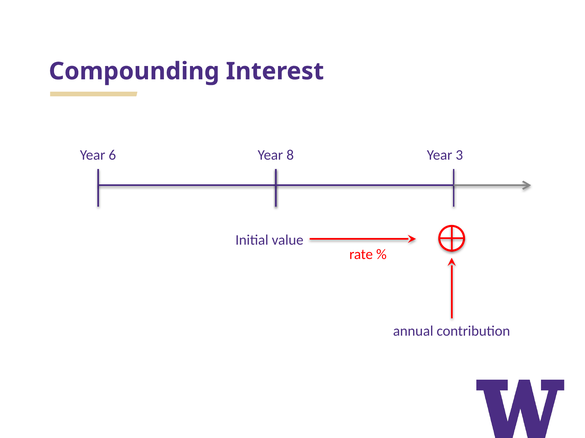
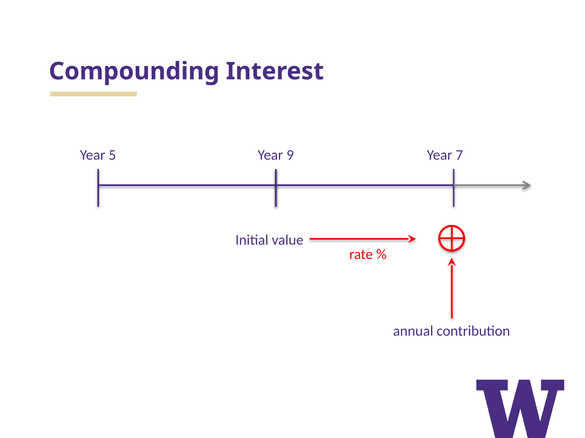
6: 6 -> 5 (112, 155)
8: 8 -> 9 (290, 155)
3: 3 -> 7 (459, 155)
